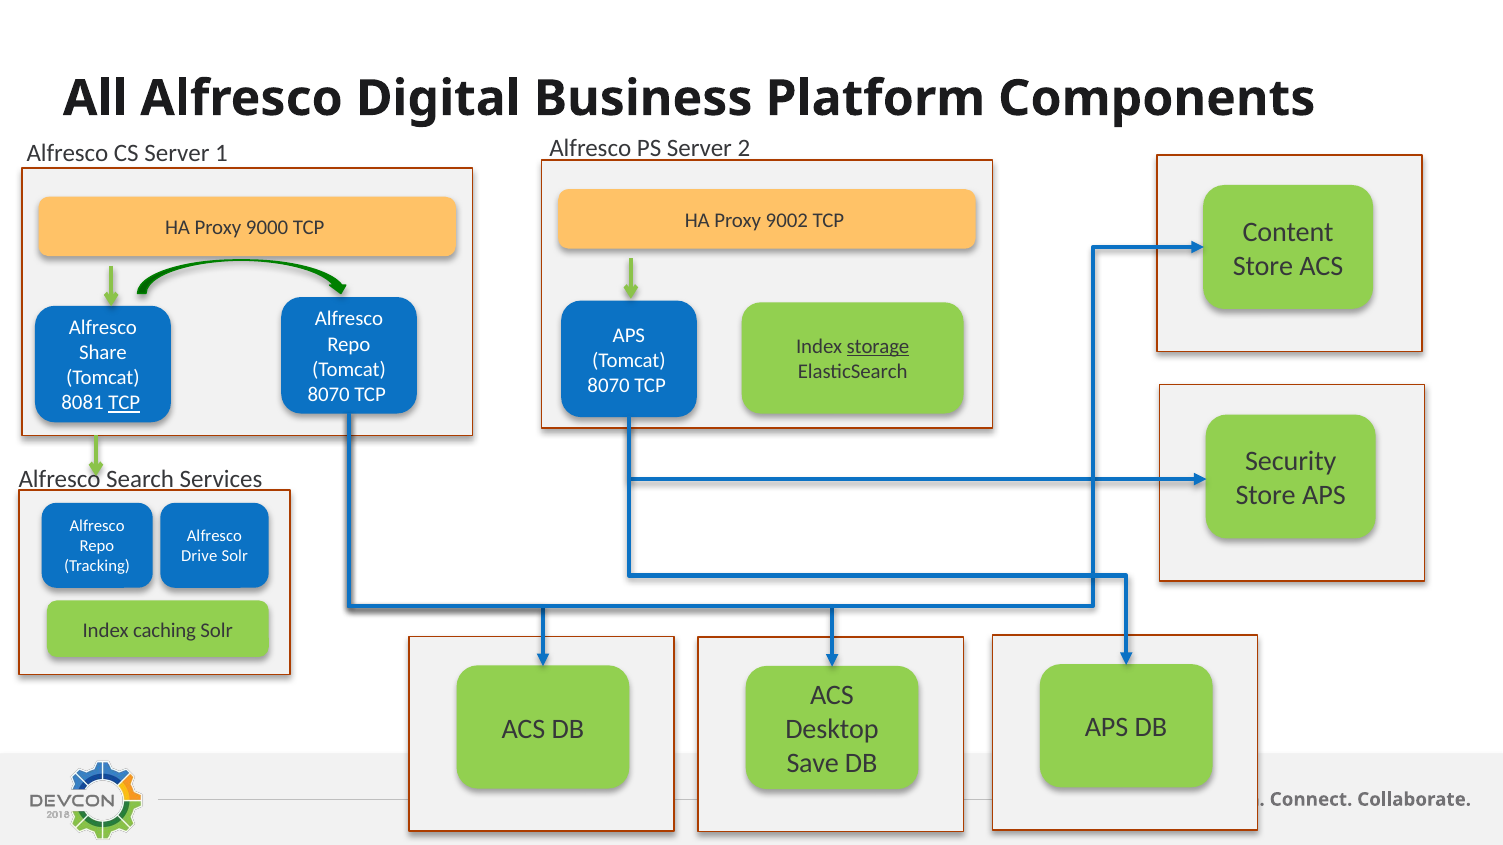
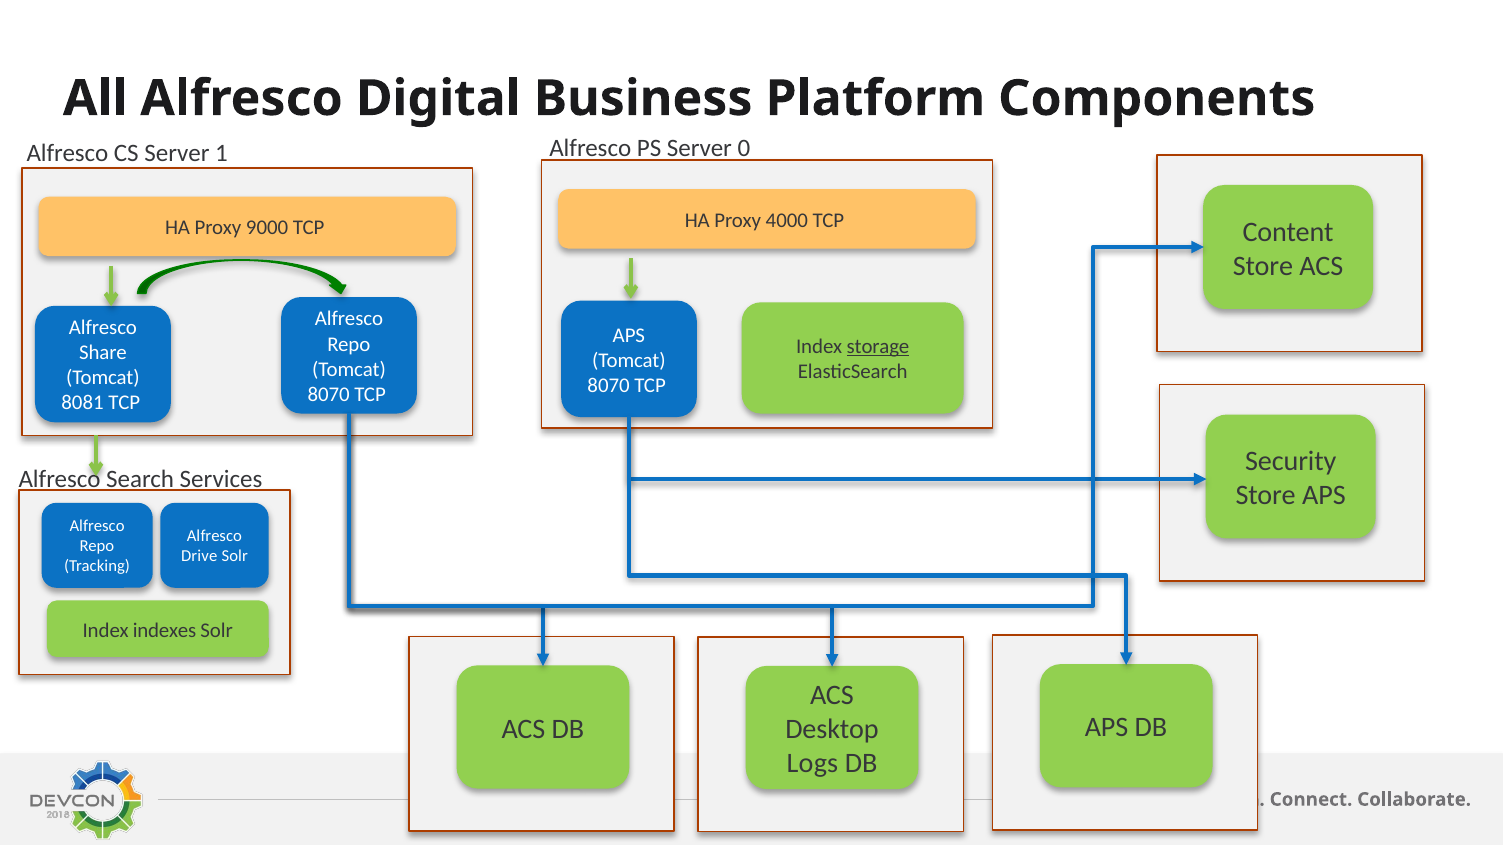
2: 2 -> 0 (744, 148)
9002: 9002 -> 4000 (787, 220)
TCP underline: present -> none (124, 403)
caching: caching -> indexes (165, 630)
Save: Save -> Logs (812, 764)
